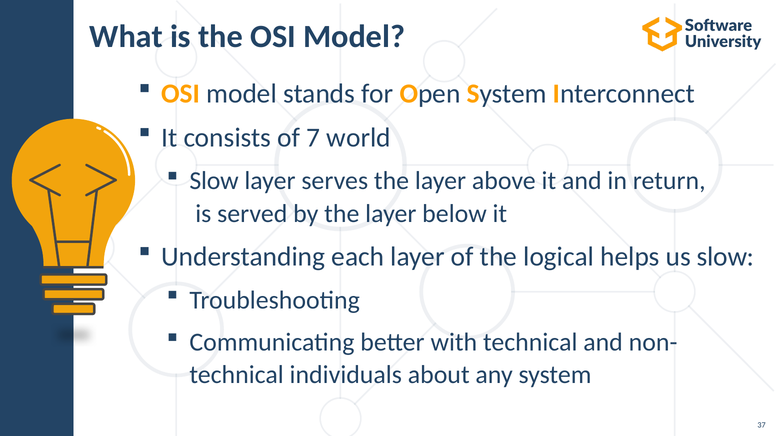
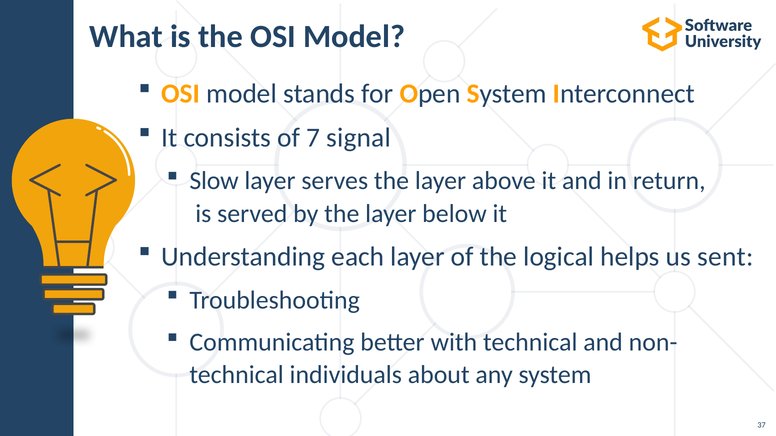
world: world -> signal (359, 138)
us slow: slow -> sent (725, 257)
